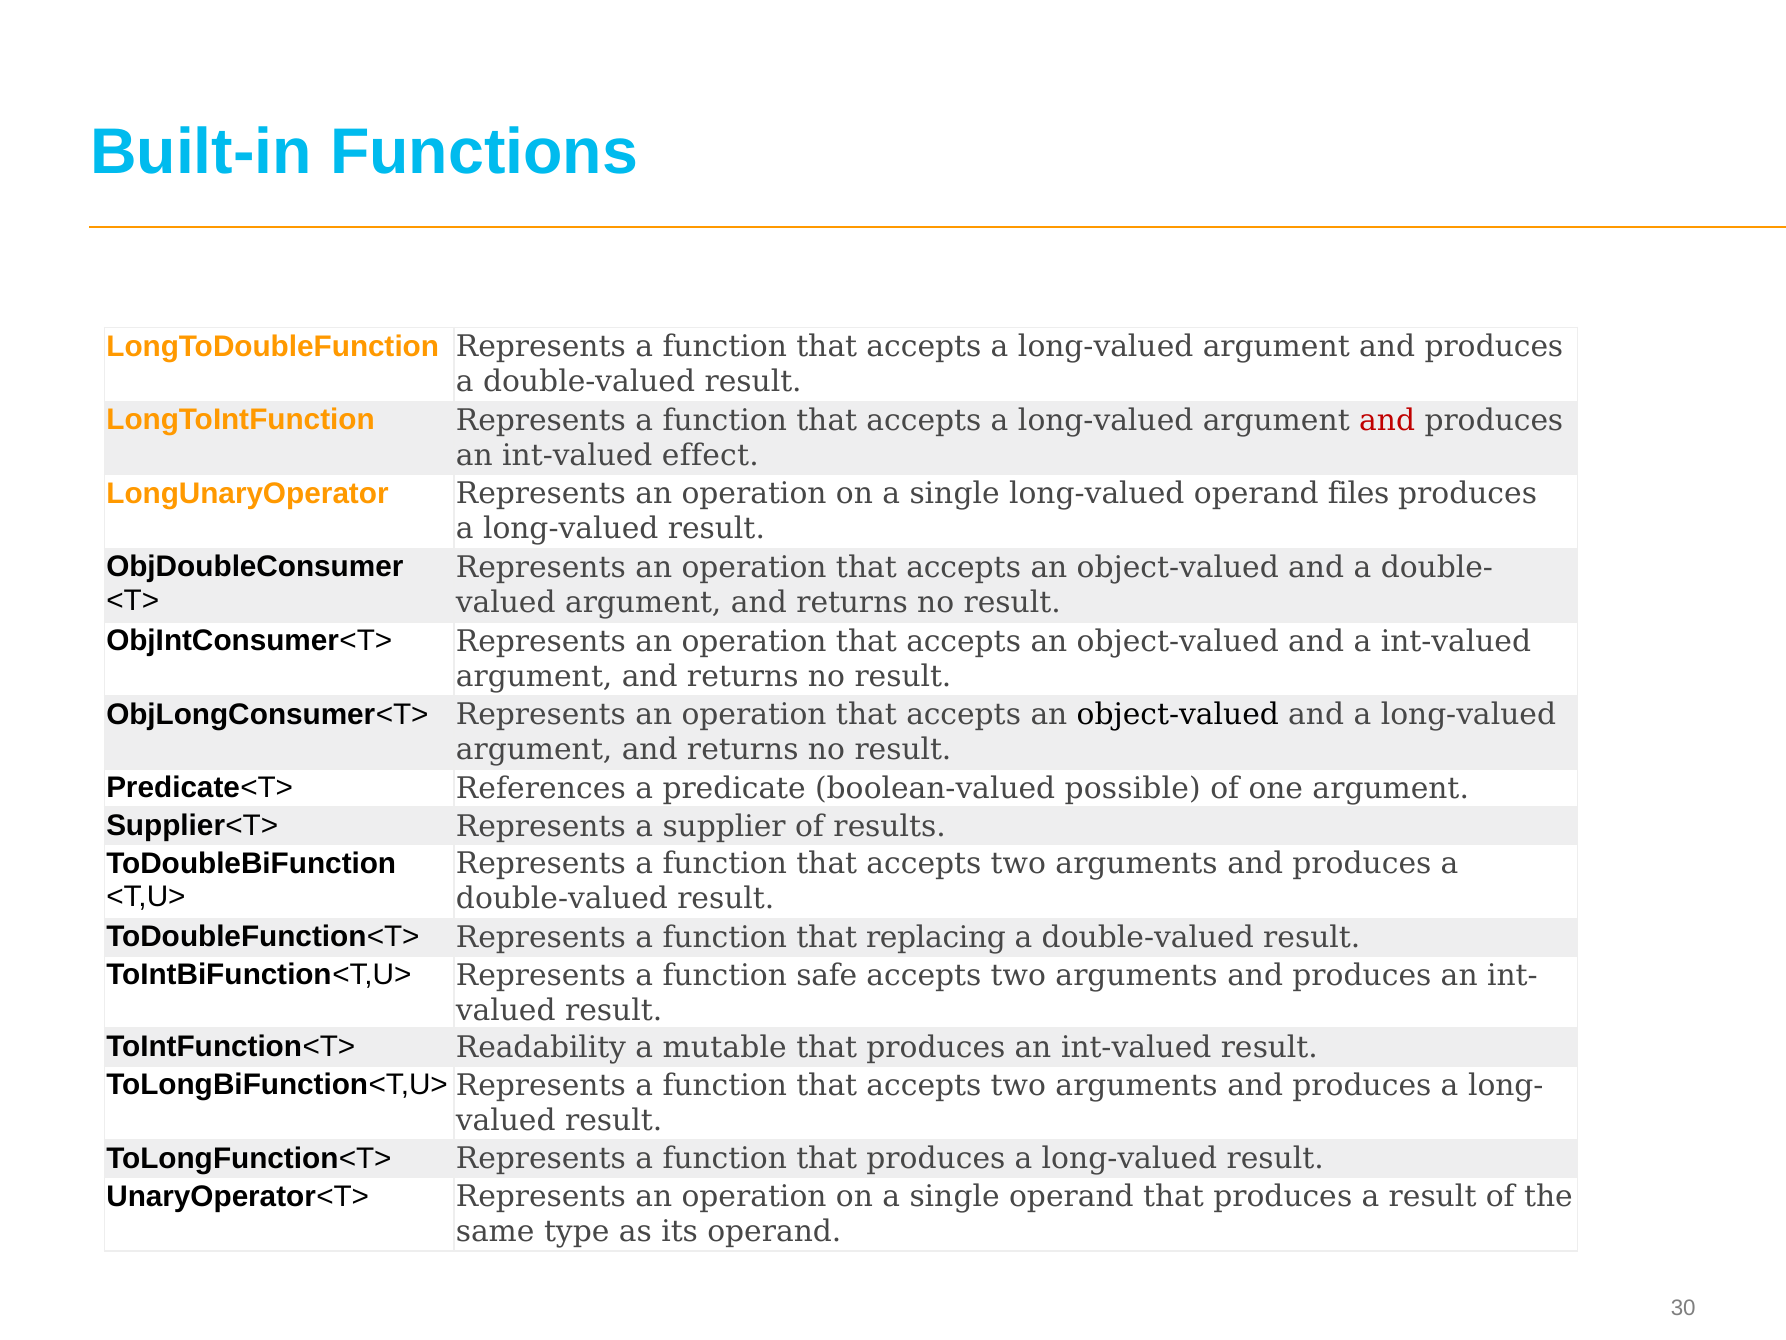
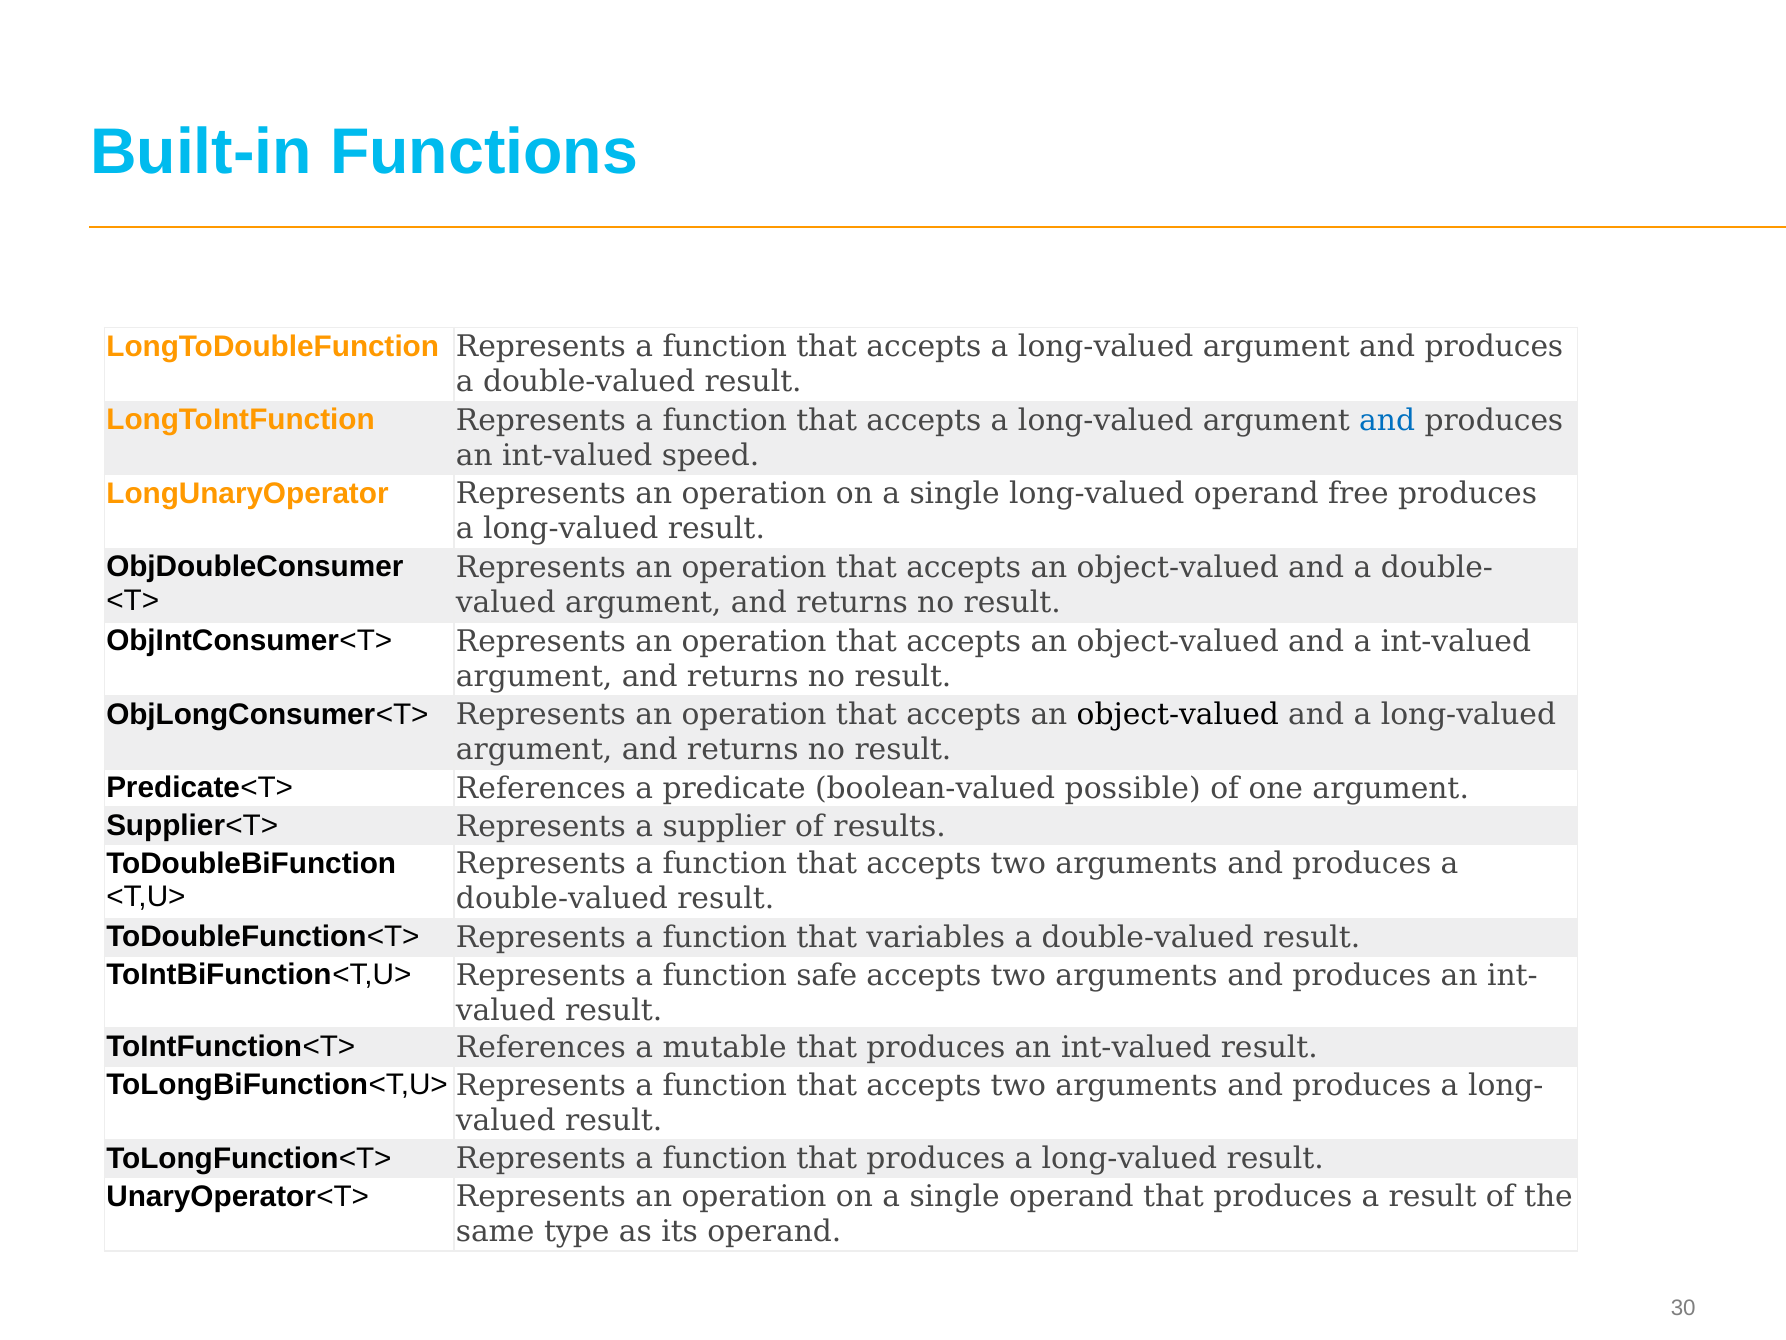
and colour: red -> blue (1387, 420)
effect: effect -> speed (711, 455)
files: files -> free (1358, 494)
replacing: replacing -> variables (936, 937)
ToIntFunction<T> Readability: Readability -> References (541, 1047)
